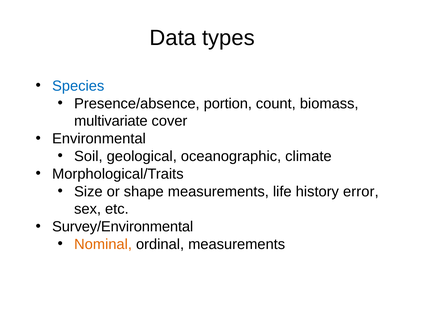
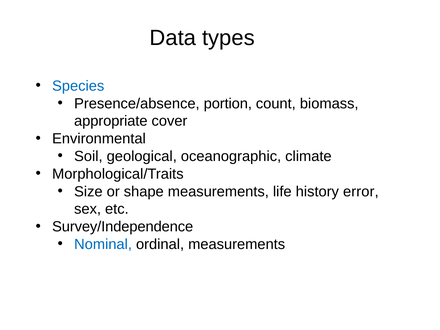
multivariate: multivariate -> appropriate (111, 121)
Survey/Environmental: Survey/Environmental -> Survey/Independence (123, 227)
Nominal colour: orange -> blue (103, 244)
